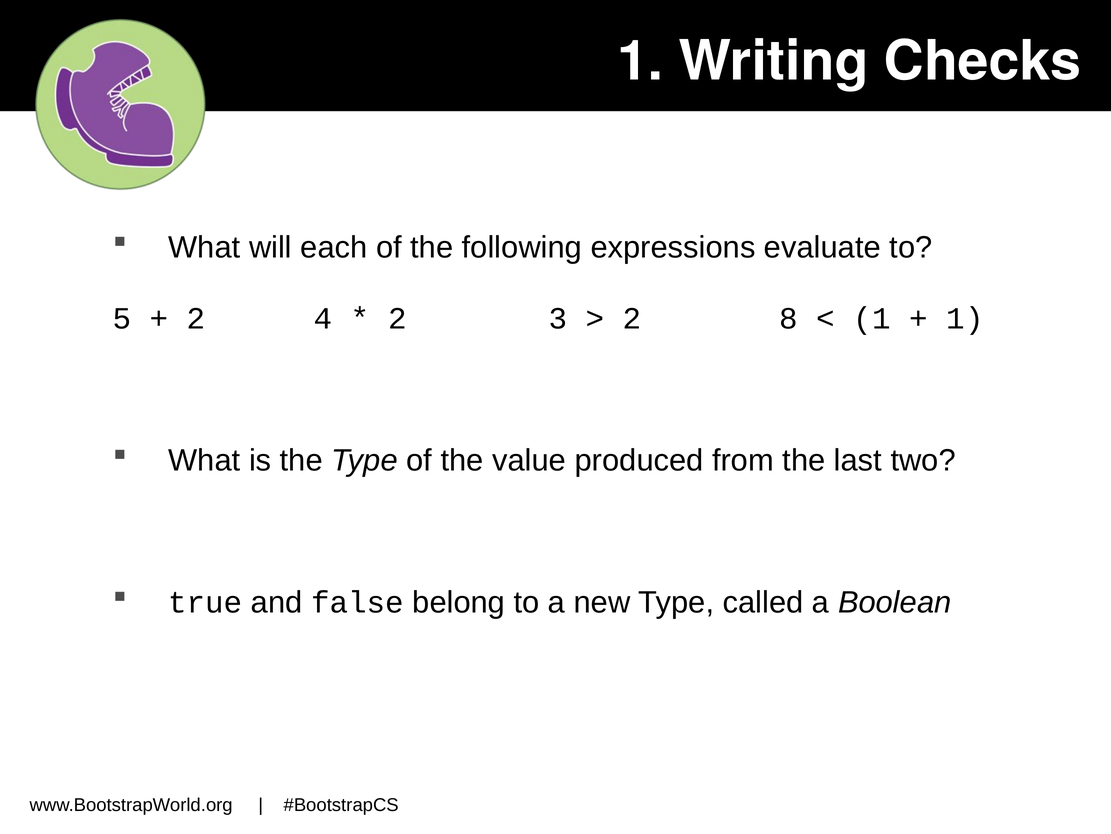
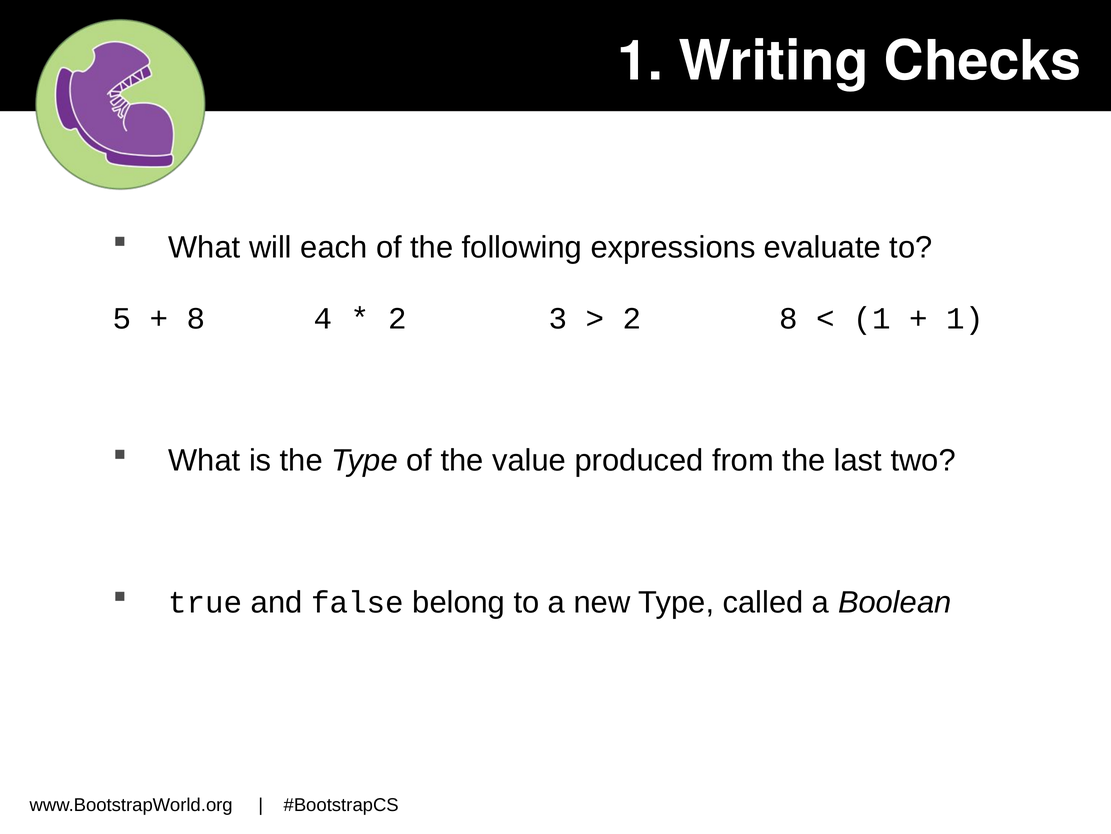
2: 2 -> 8 (196, 318)
